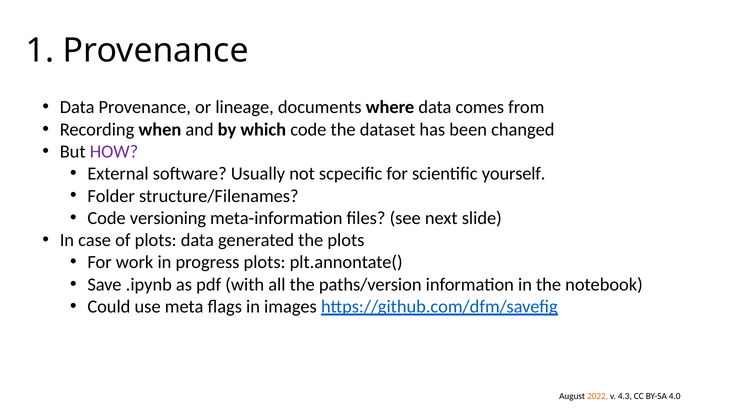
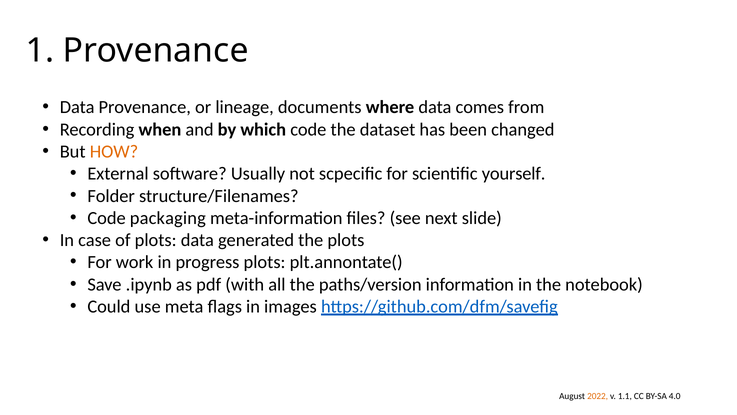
HOW colour: purple -> orange (114, 151)
versioning: versioning -> packaging (168, 218)
4.3: 4.3 -> 1.1 (625, 396)
